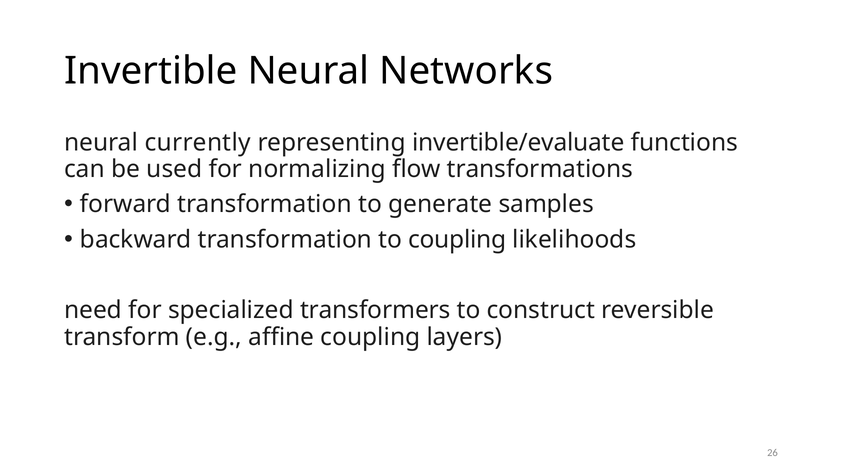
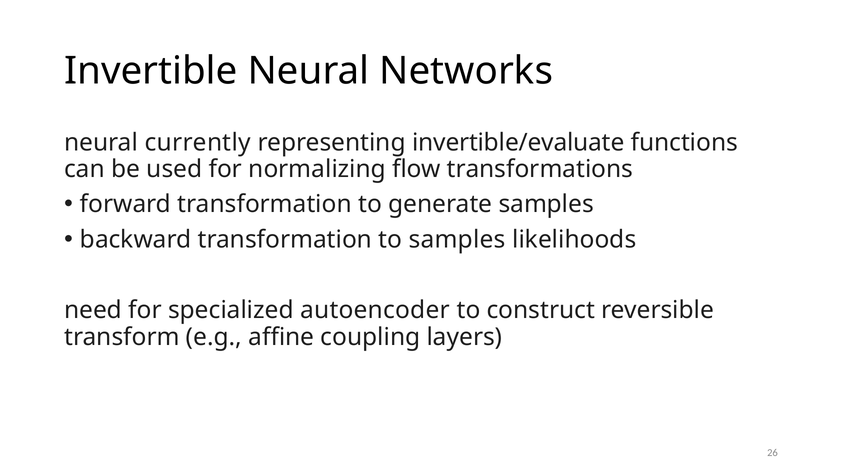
to coupling: coupling -> samples (457, 239)
transformers: transformers -> autoencoder (375, 310)
